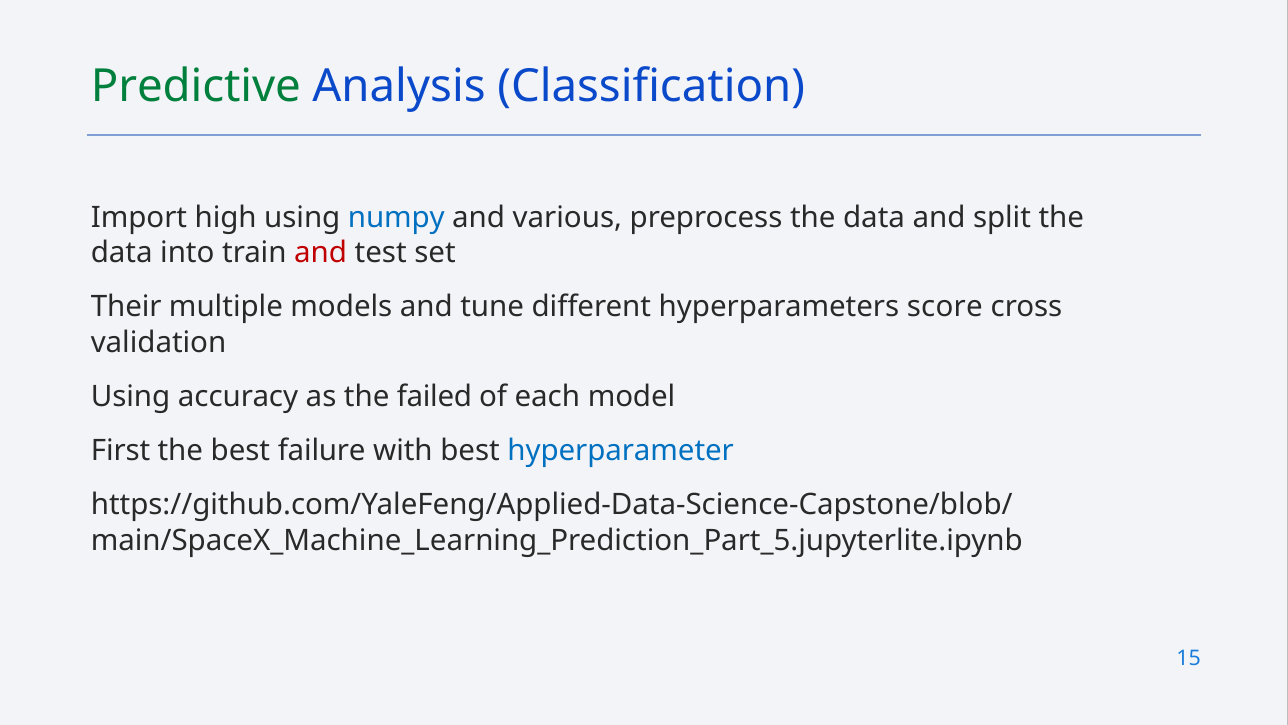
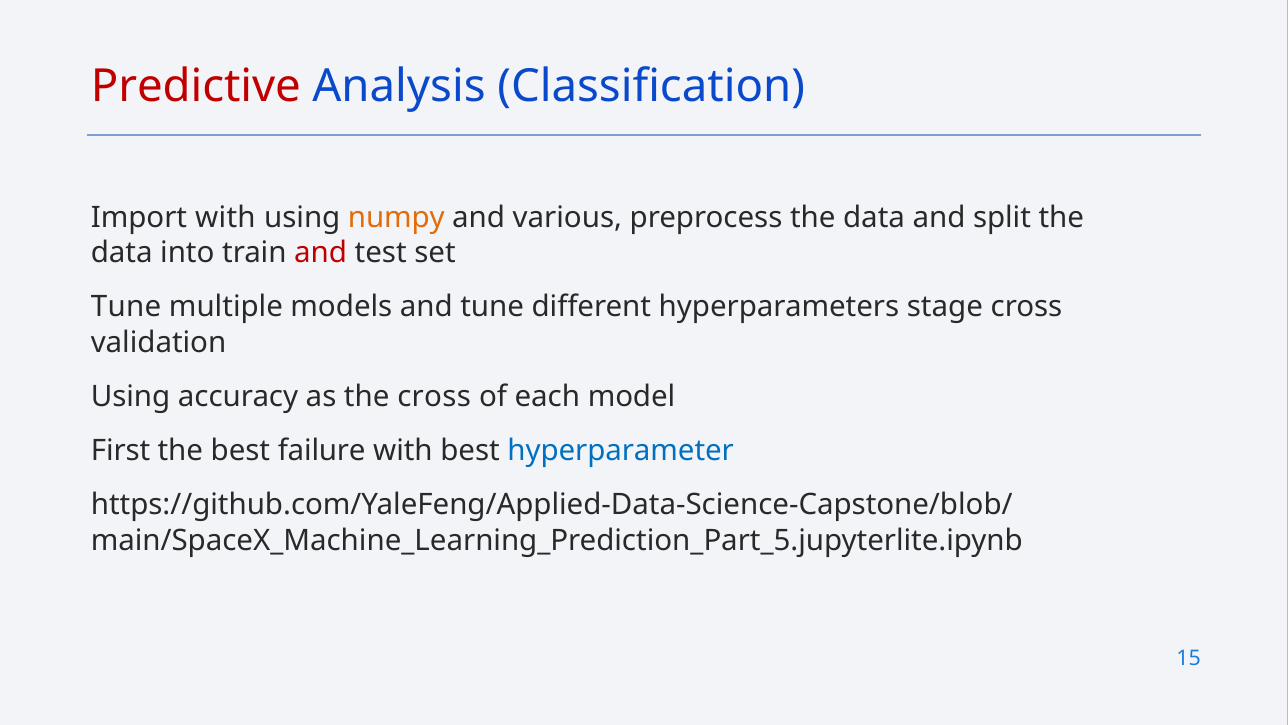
Predictive colour: green -> red (196, 86)
Import high: high -> with (225, 217)
numpy colour: blue -> orange (396, 217)
Their: Their -> Tune (126, 307)
score: score -> stage (945, 307)
the failed: failed -> cross (434, 396)
